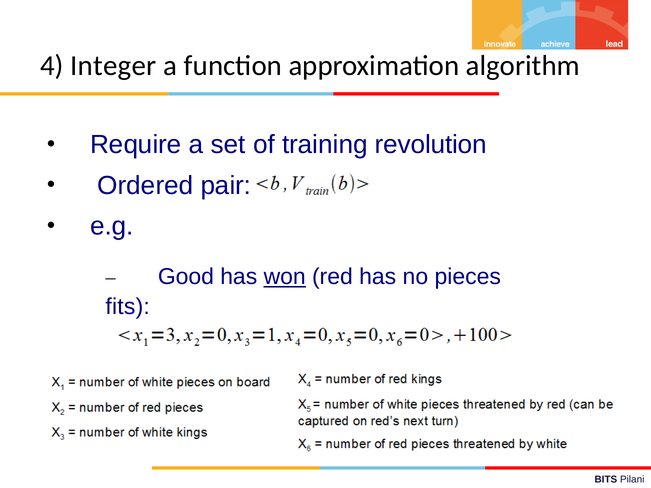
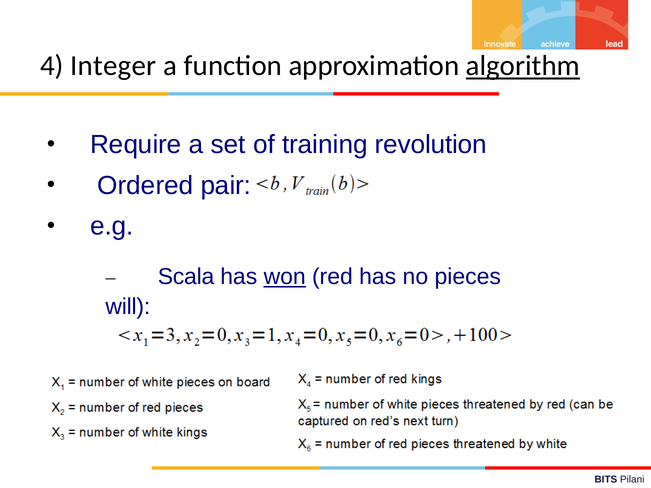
algorithm underline: none -> present (523, 66)
Good: Good -> Scala (186, 277)
fits: fits -> will (128, 307)
